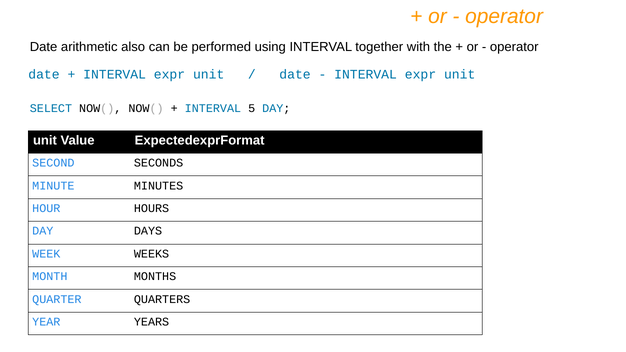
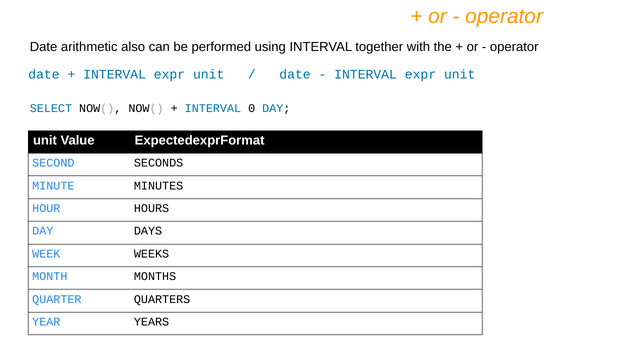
5: 5 -> 0 (252, 108)
